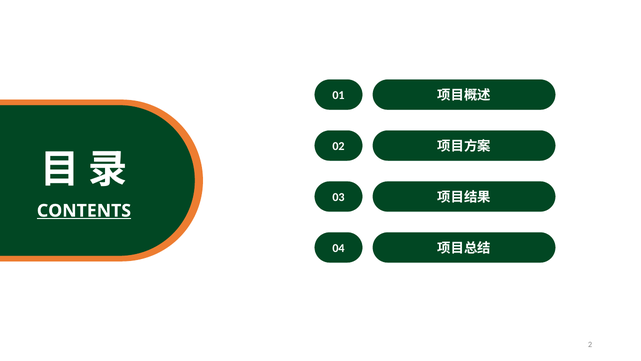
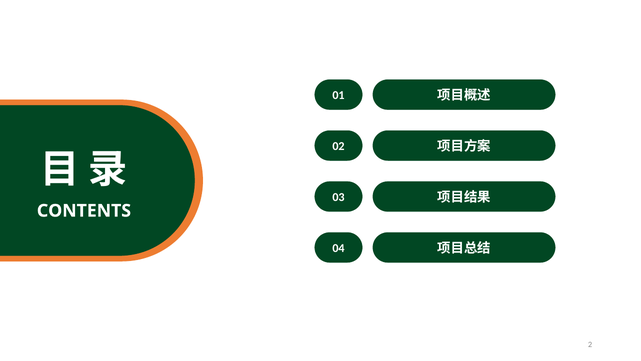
CONTENTS underline: present -> none (84, 211)
